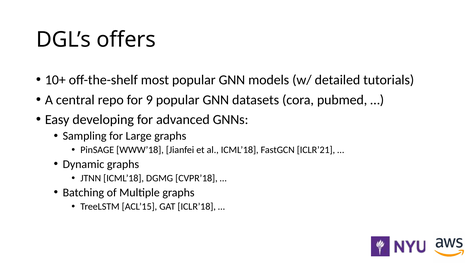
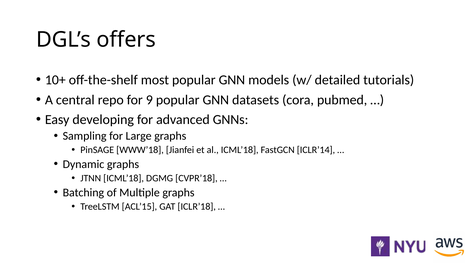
ICLR’21: ICLR’21 -> ICLR’14 (316, 150)
